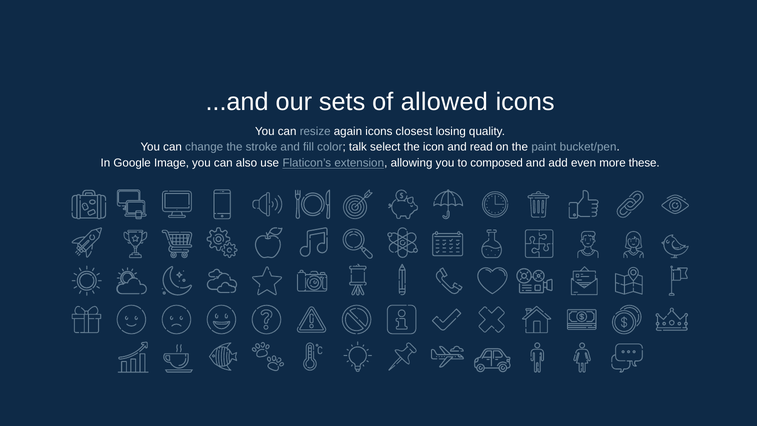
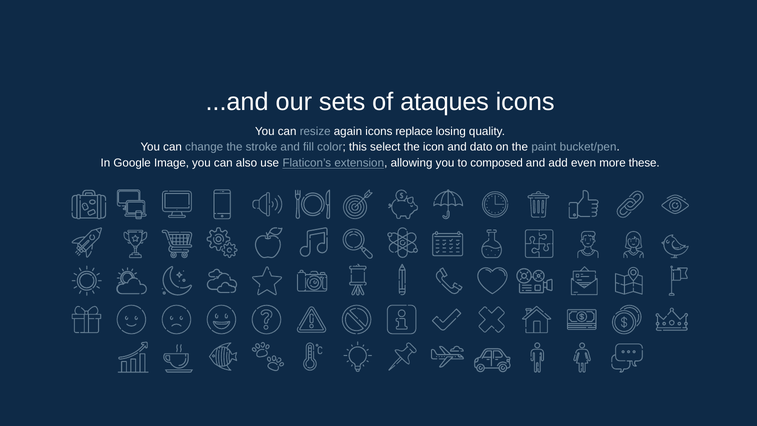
allowed: allowed -> ataques (445, 102)
closest: closest -> replace (414, 131)
talk: talk -> this (358, 147)
read: read -> dato (481, 147)
